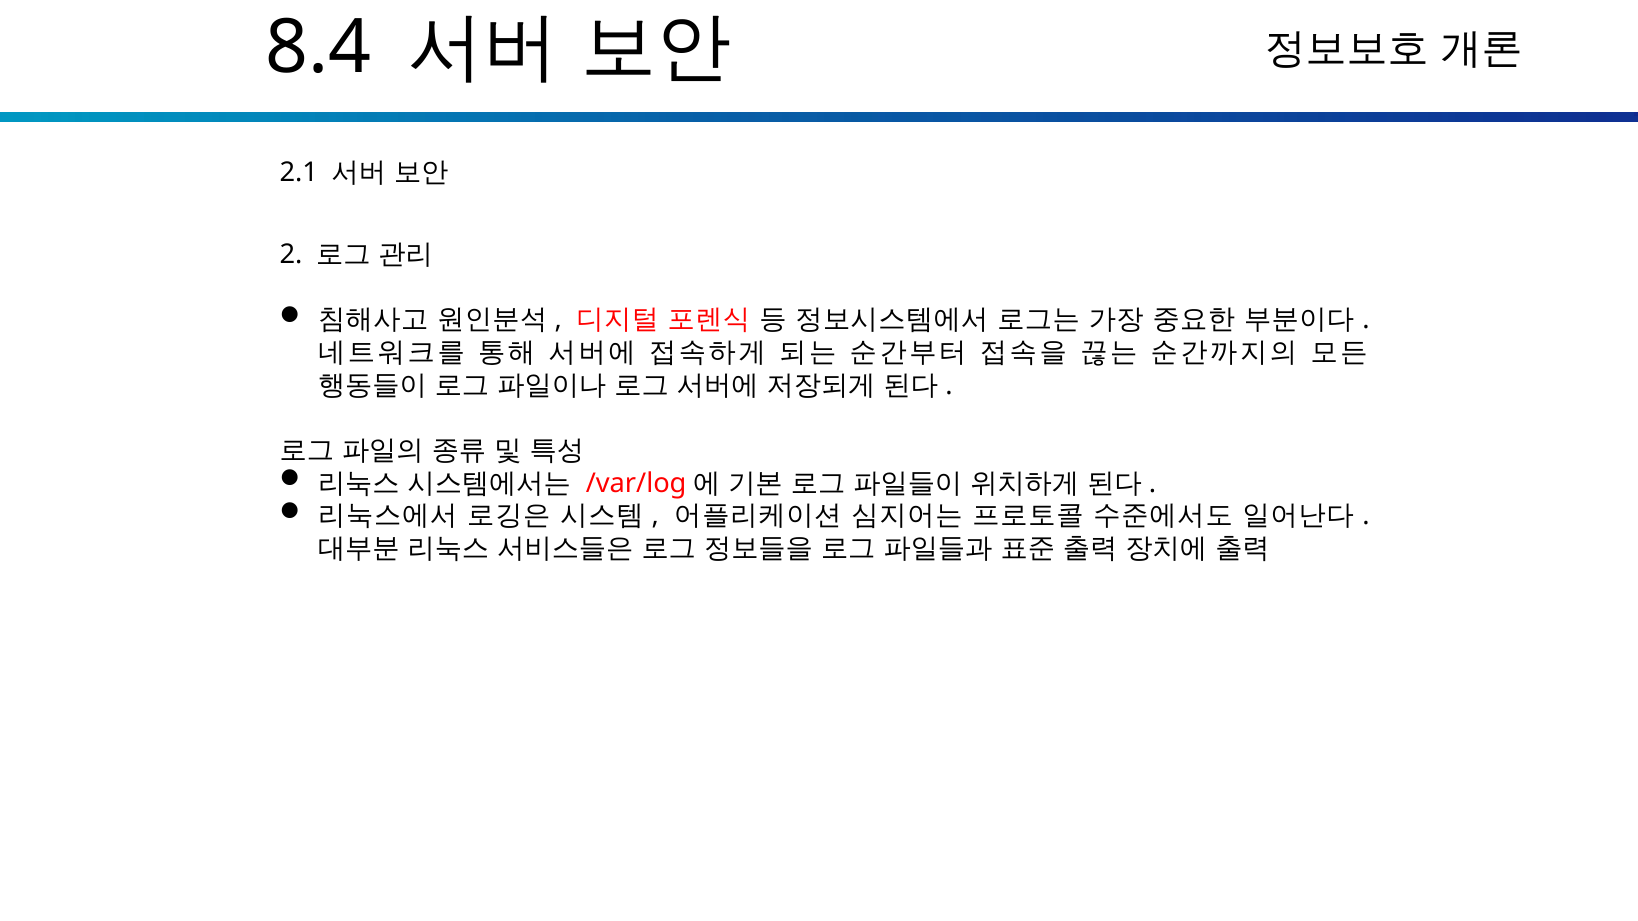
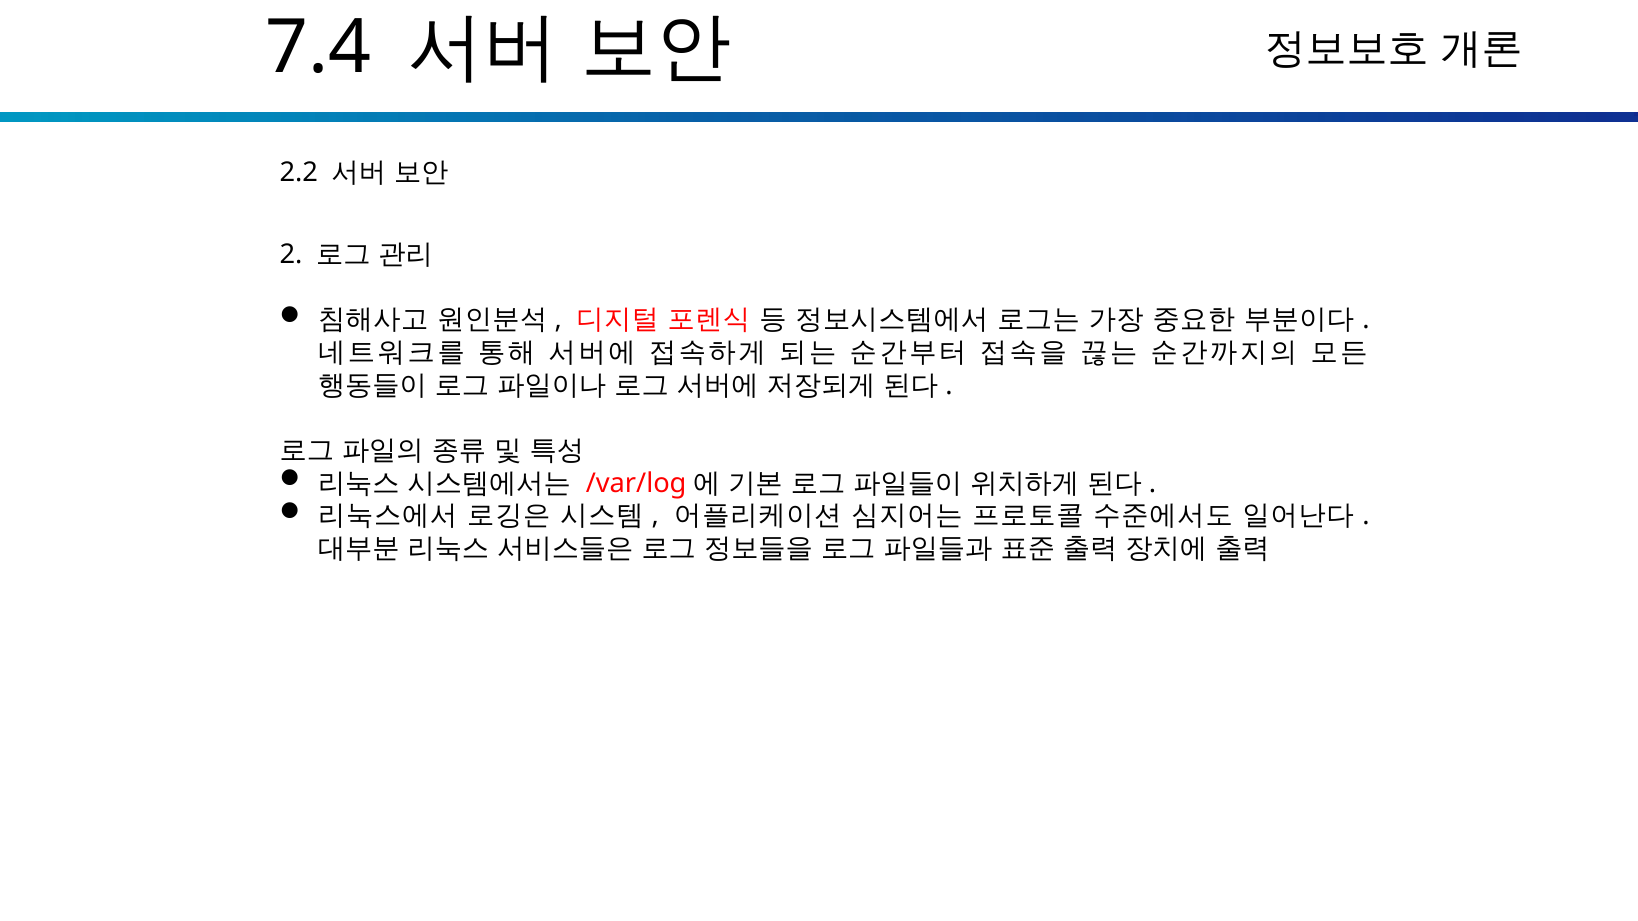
8.4: 8.4 -> 7.4 (318, 48)
2.1: 2.1 -> 2.2 (299, 172)
